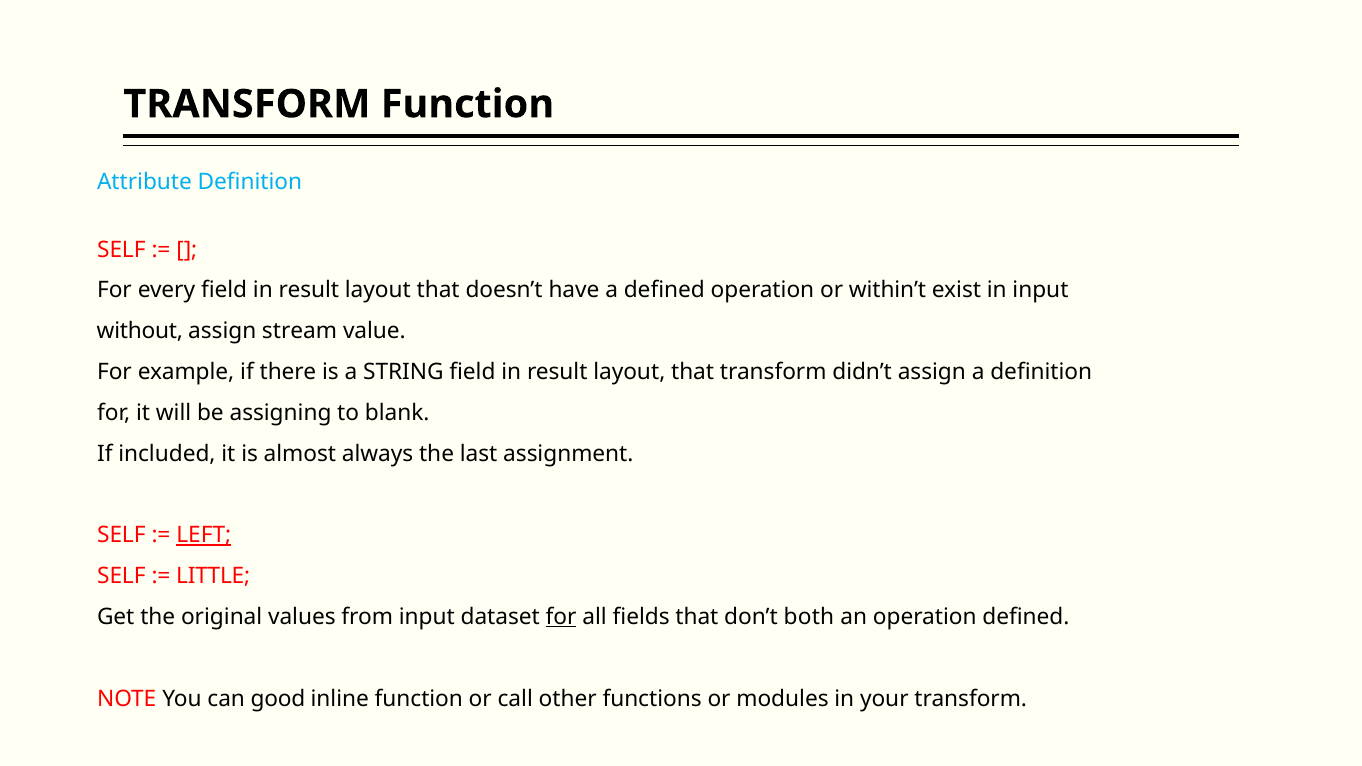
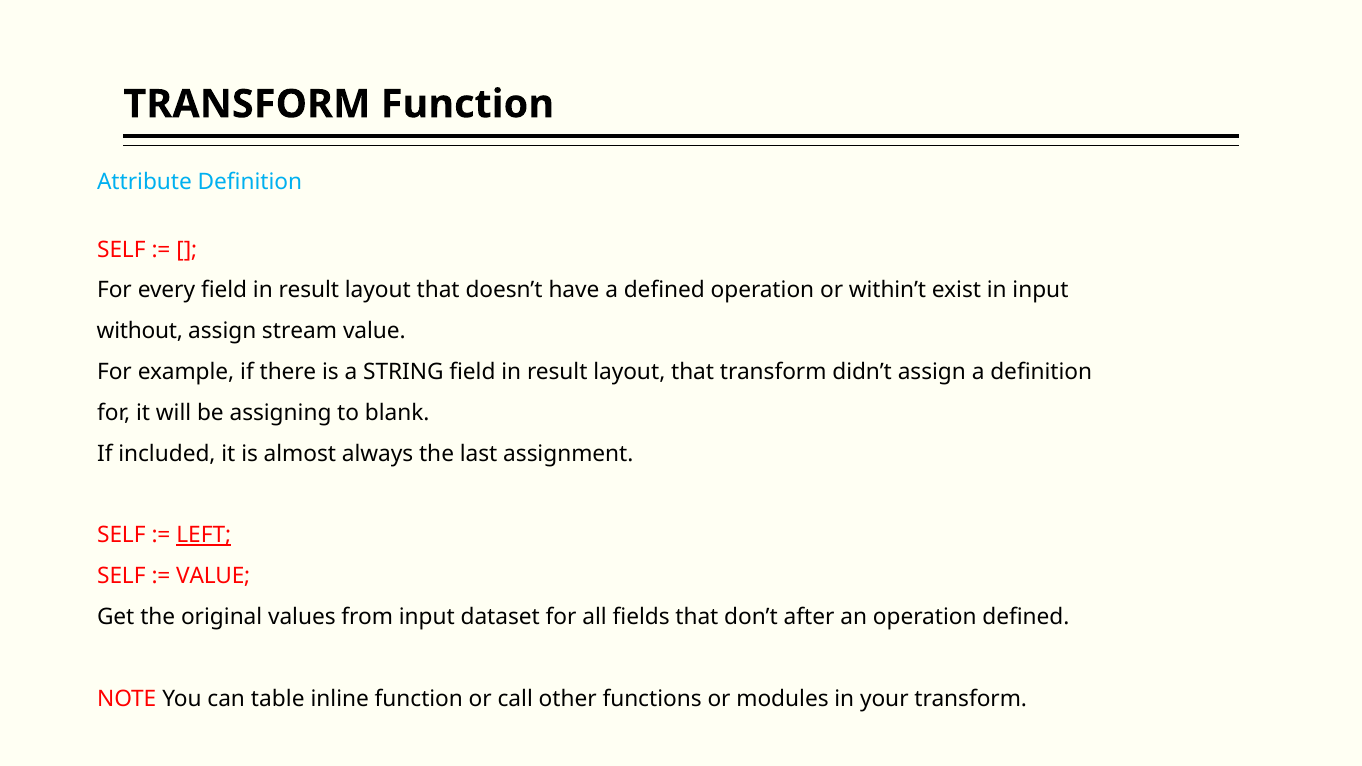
LITTLE: LITTLE -> VALUE (213, 576)
for underline: present -> none (561, 617)
both: both -> after (809, 617)
good: good -> table (278, 699)
